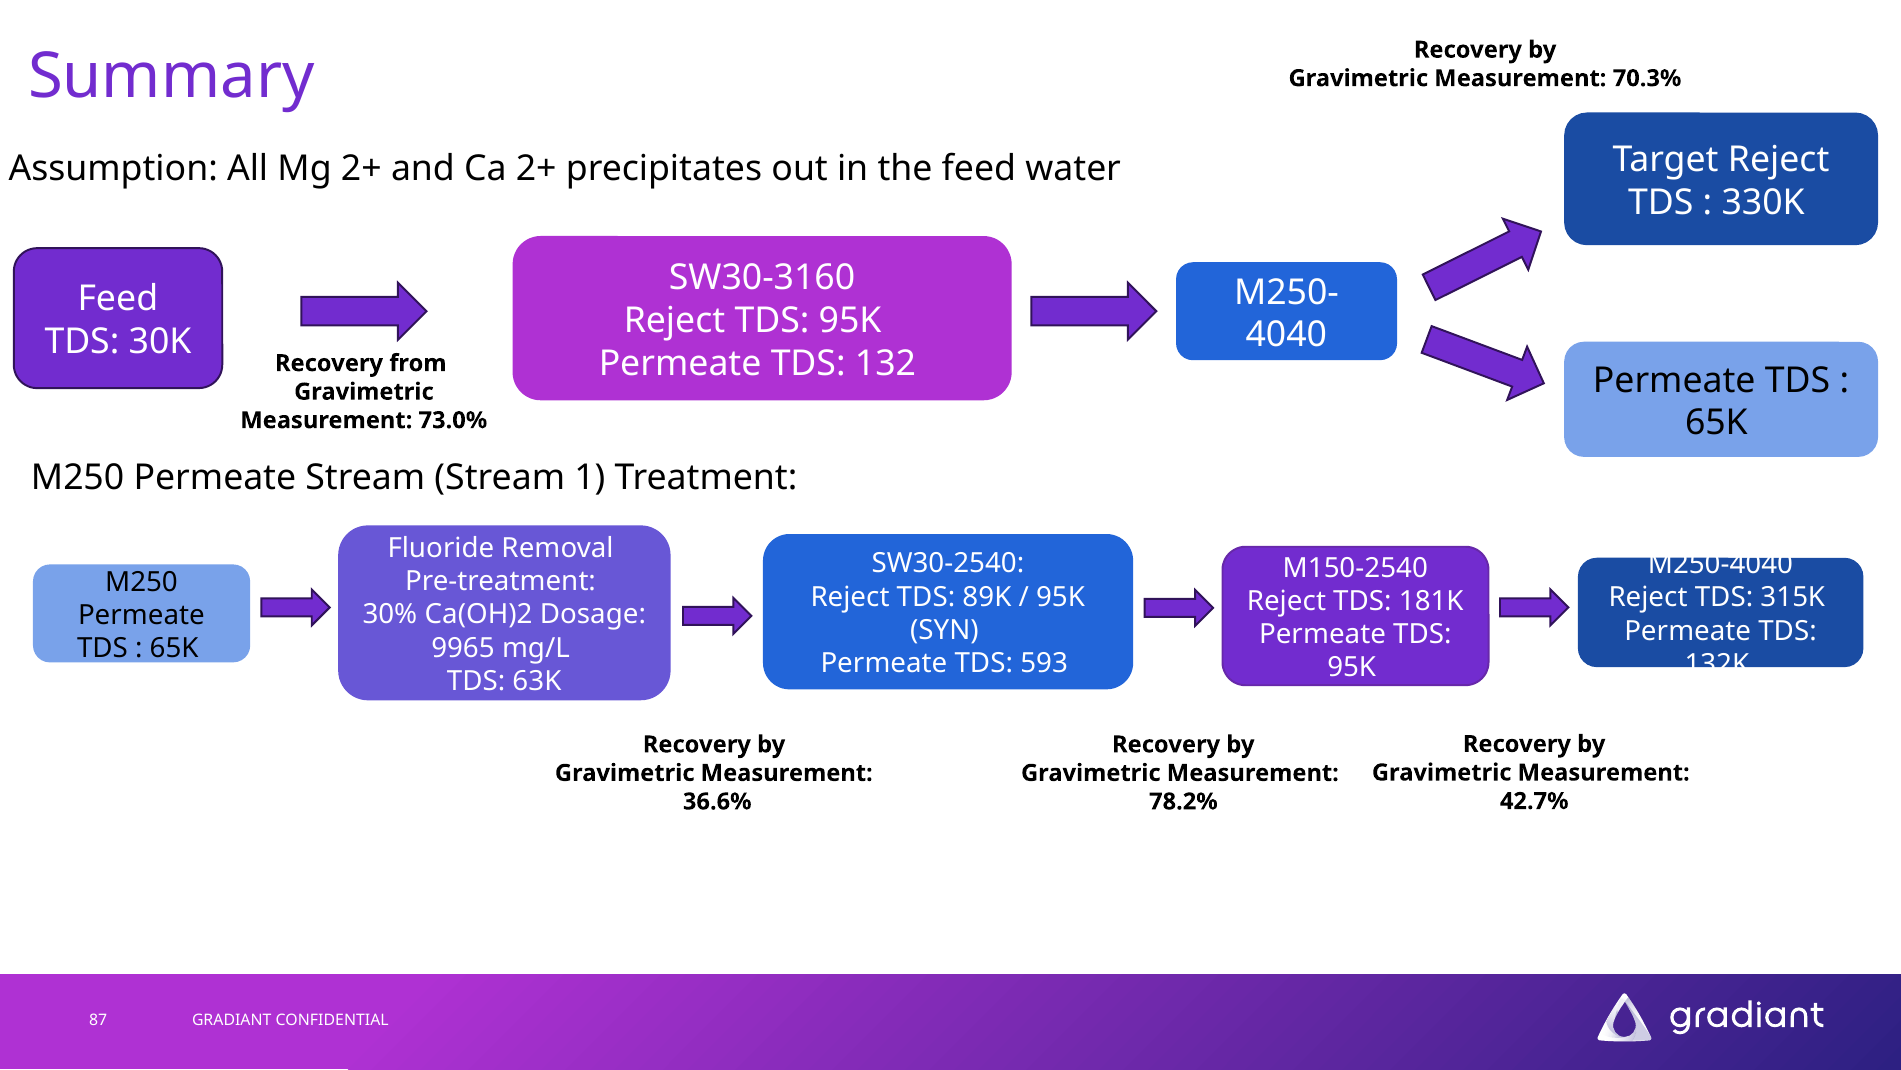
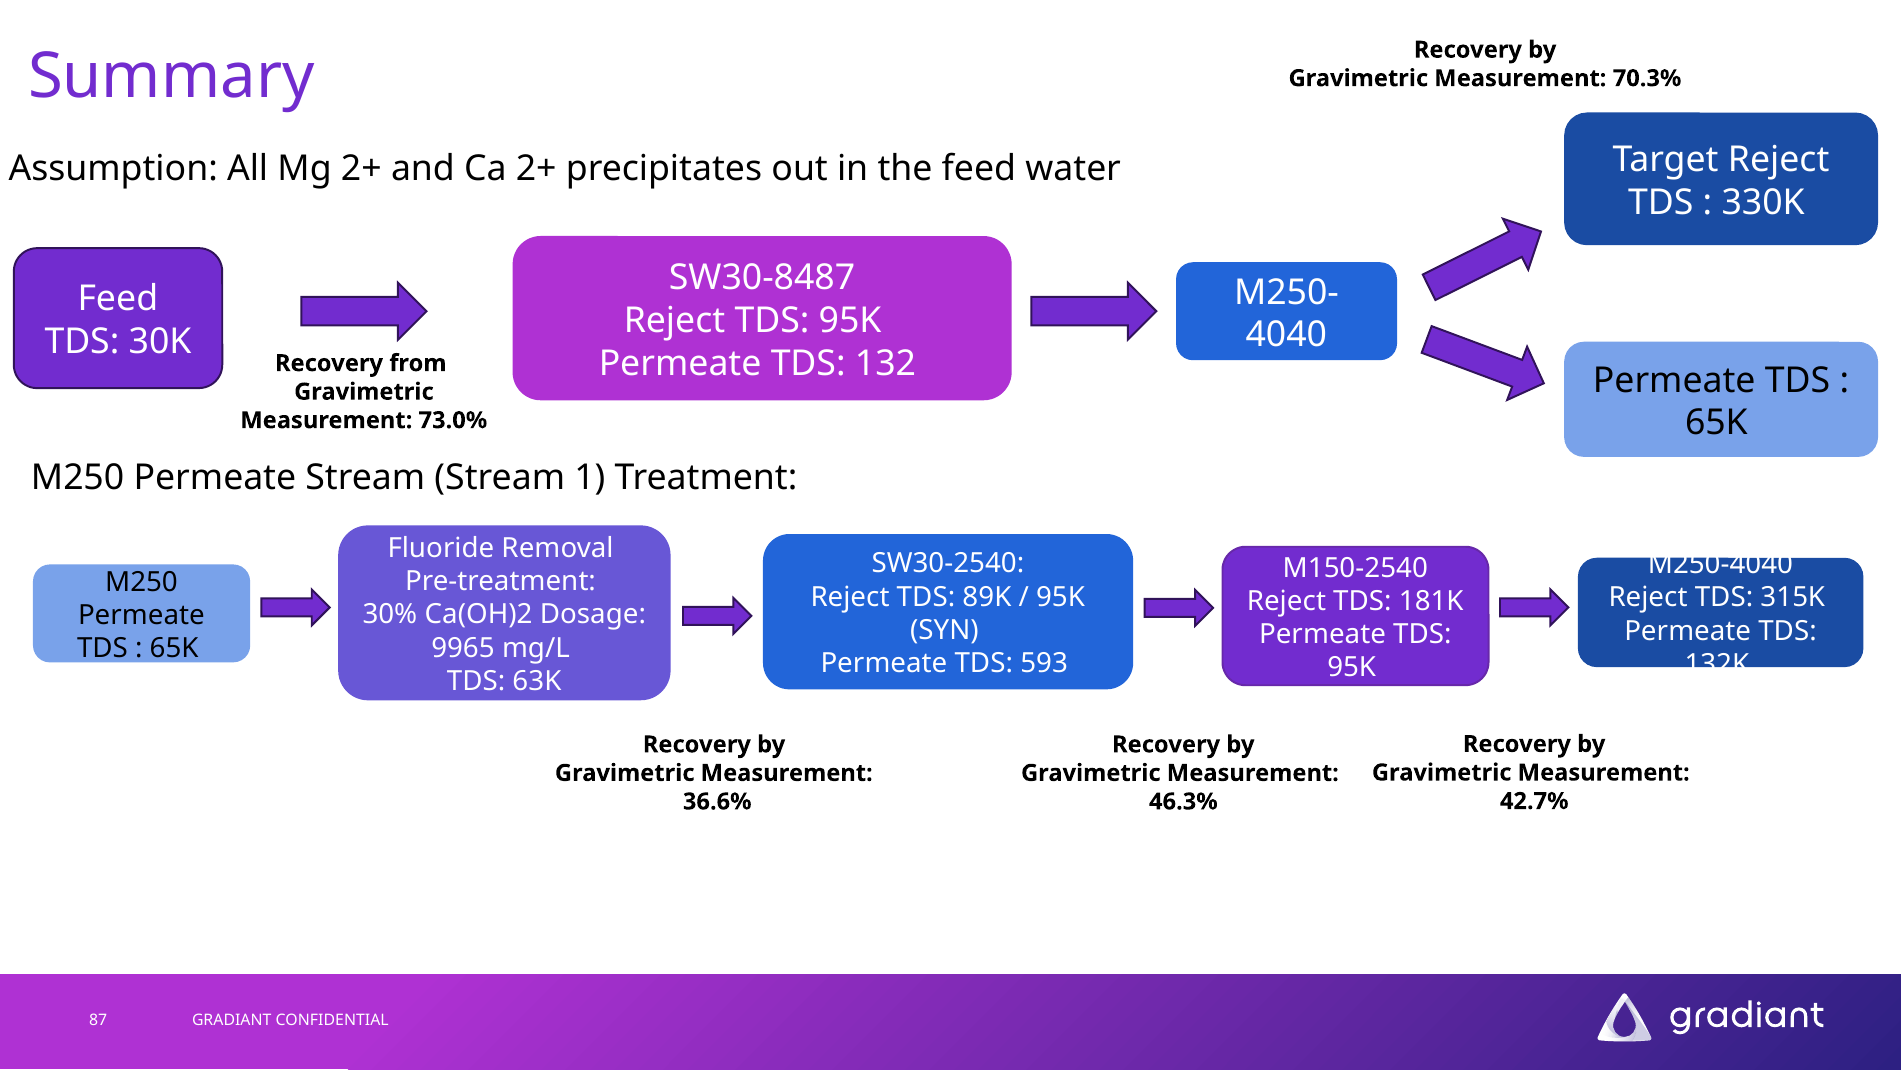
SW30-3160: SW30-3160 -> SW30-8487 (762, 278)
78.2%: 78.2% -> 46.3% (1183, 801)
